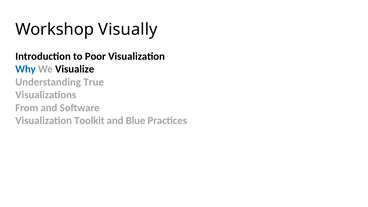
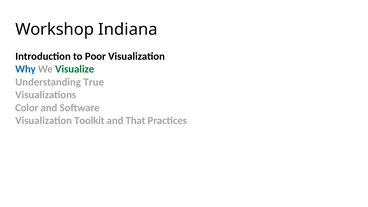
Visually: Visually -> Indiana (128, 29)
Visualize colour: black -> green (75, 69)
From: From -> Color (27, 108)
Blue: Blue -> That (136, 121)
